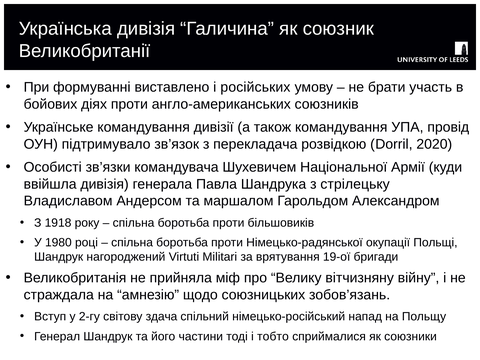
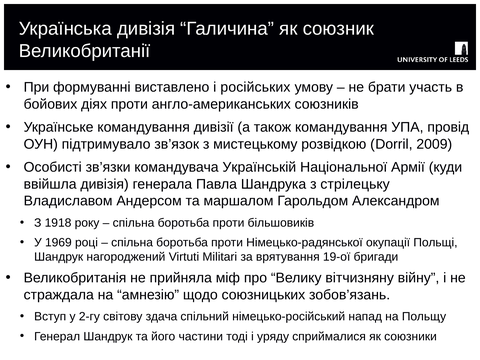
перекладача: перекладача -> мистецькому (255, 144)
2020: 2020 -> 2009 (434, 144)
Шухевичем: Шухевичем -> Українській (259, 167)
1980: 1980 -> 1969 (58, 243)
тобто: тобто -> уряду (273, 336)
